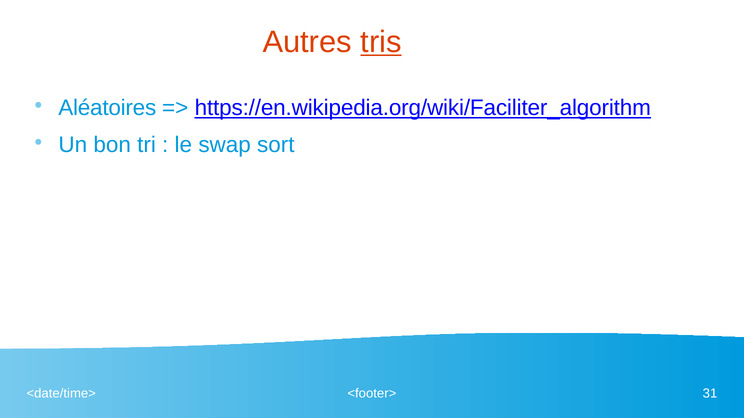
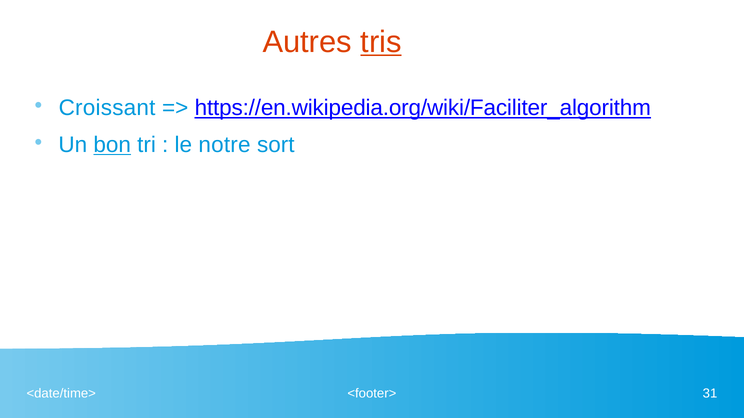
Aléatoires: Aléatoires -> Croissant (107, 108)
bon underline: none -> present (112, 145)
swap: swap -> notre (224, 145)
